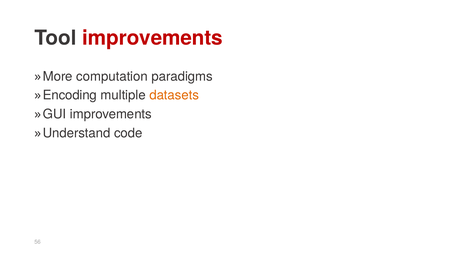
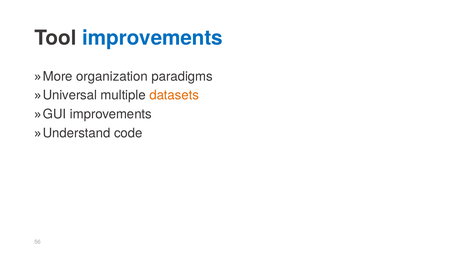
improvements colour: red -> blue (152, 38)
computation: computation -> organization (112, 76)
Encoding: Encoding -> Universal (70, 95)
